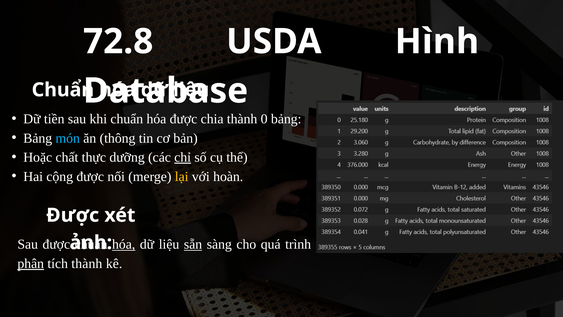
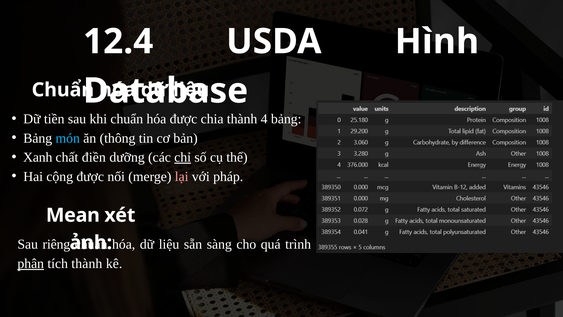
72.8: 72.8 -> 12.4 (118, 42)
0: 0 -> 4 (264, 119)
Hoặc: Hoặc -> Xanh (38, 157)
thực: thực -> điền (94, 157)
lại colour: yellow -> pink (182, 176)
hoàn: hoàn -> pháp (228, 176)
Được: Được -> Mean (73, 215)
Sau được: được -> riêng (56, 244)
hóa underline: present -> none (124, 244)
sẵn underline: present -> none (193, 244)
